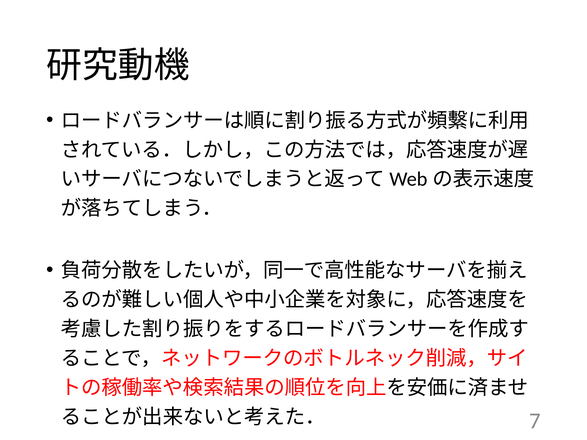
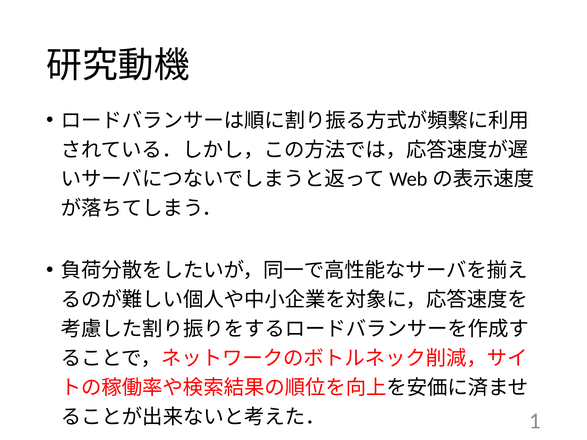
7: 7 -> 1 (535, 421)
